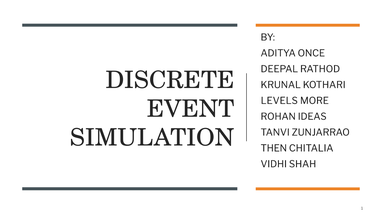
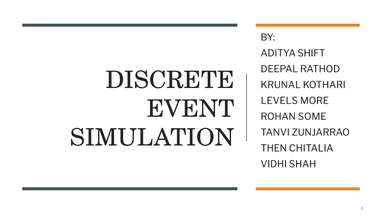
ONCE: ONCE -> SHIFT (311, 53)
IDEAS: IDEAS -> SOME (312, 117)
